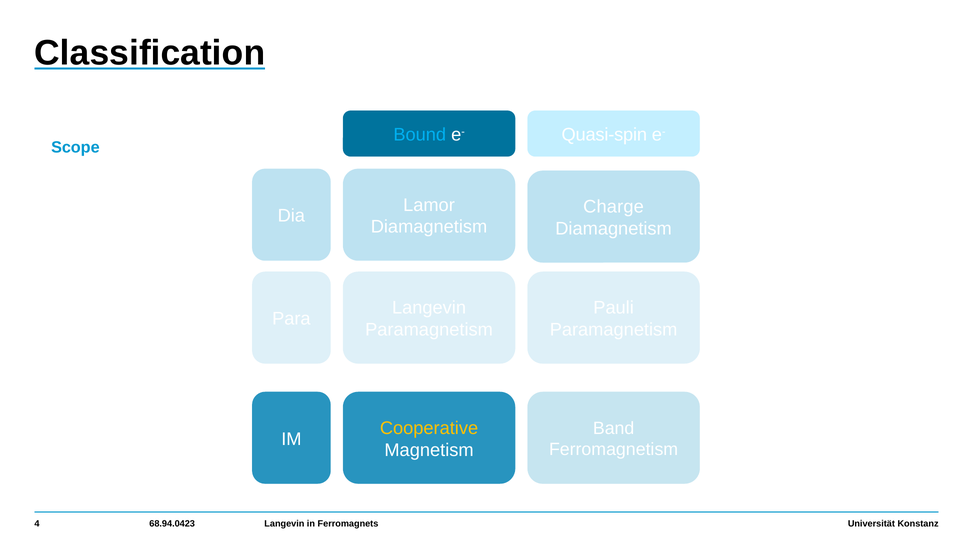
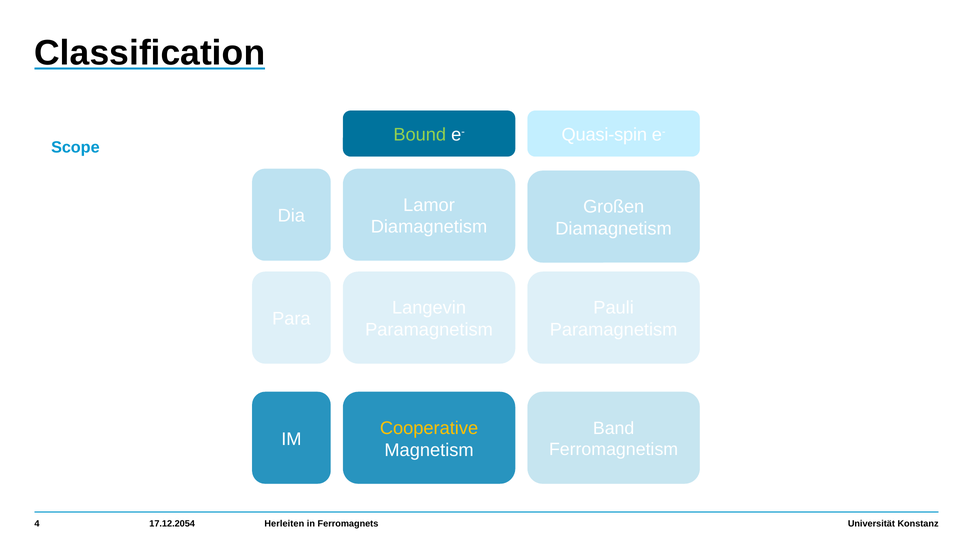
Bound colour: light blue -> light green (420, 135)
Charge: Charge -> Großen (614, 207)
68.94.0423: 68.94.0423 -> 17.12.2054 (172, 523)
Langevin: Langevin -> Herleiten (284, 523)
